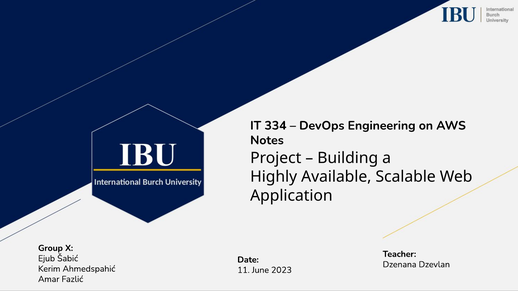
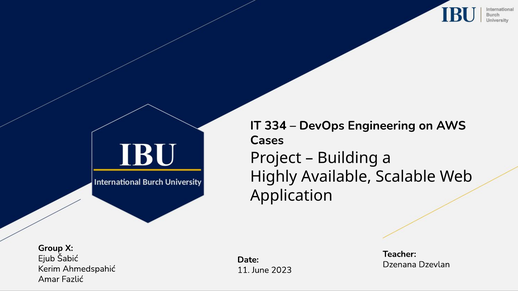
Notes: Notes -> Cases (267, 140)
